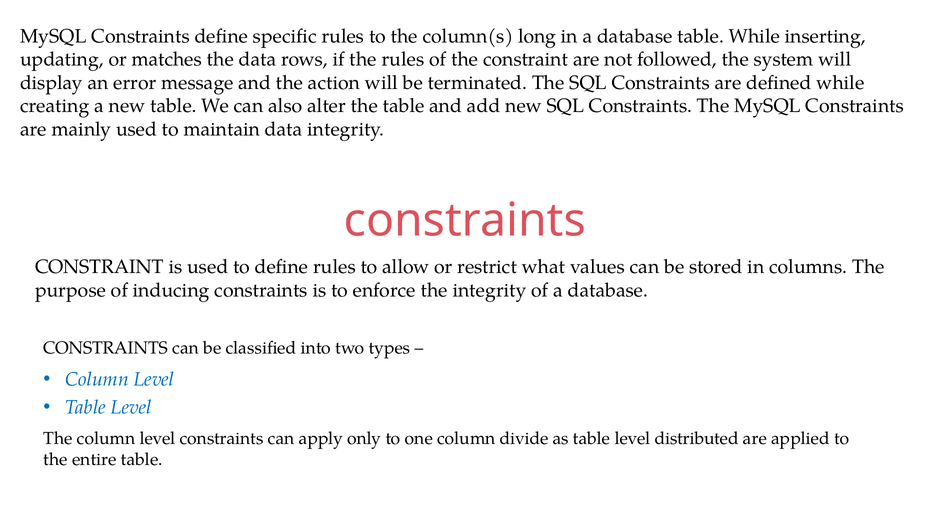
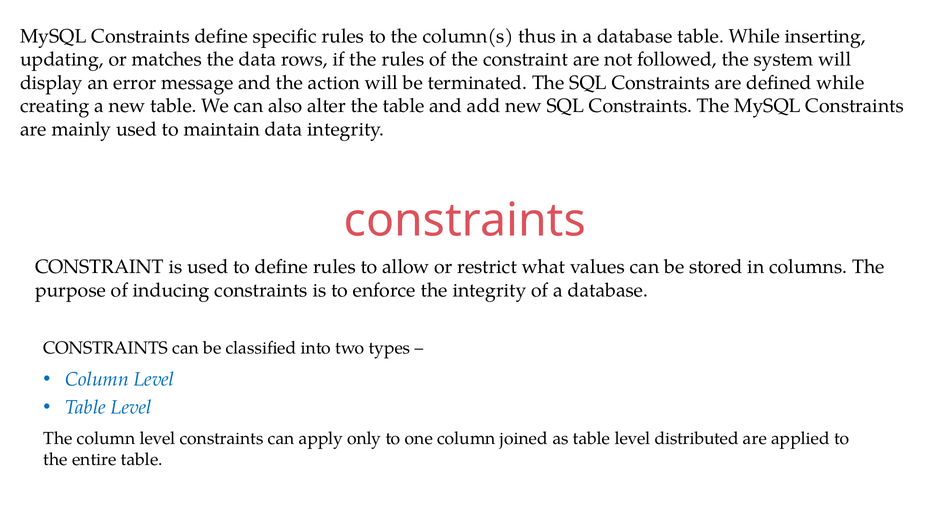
long: long -> thus (537, 36)
divide: divide -> joined (524, 439)
